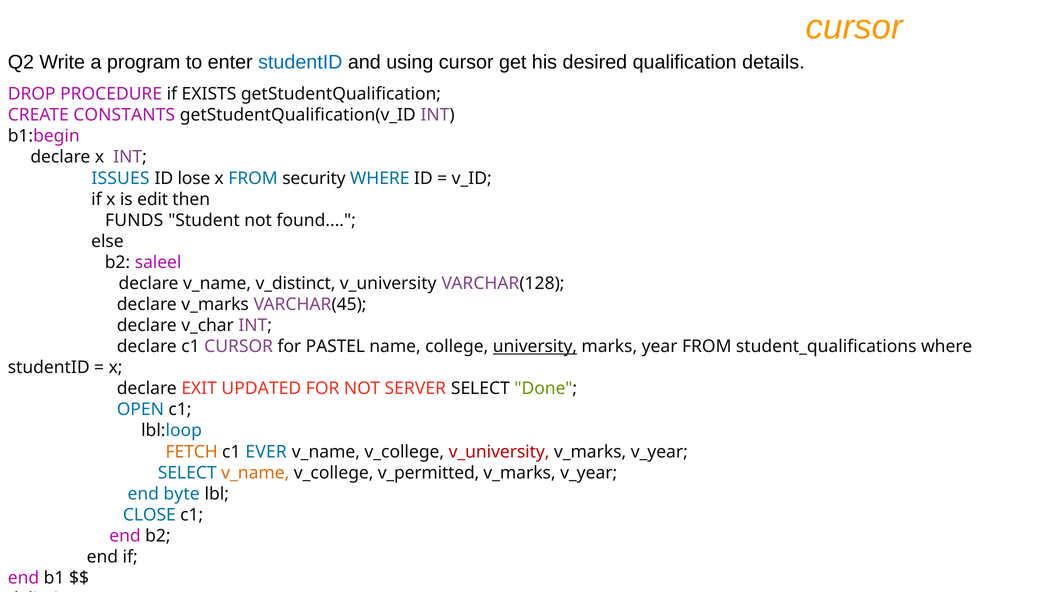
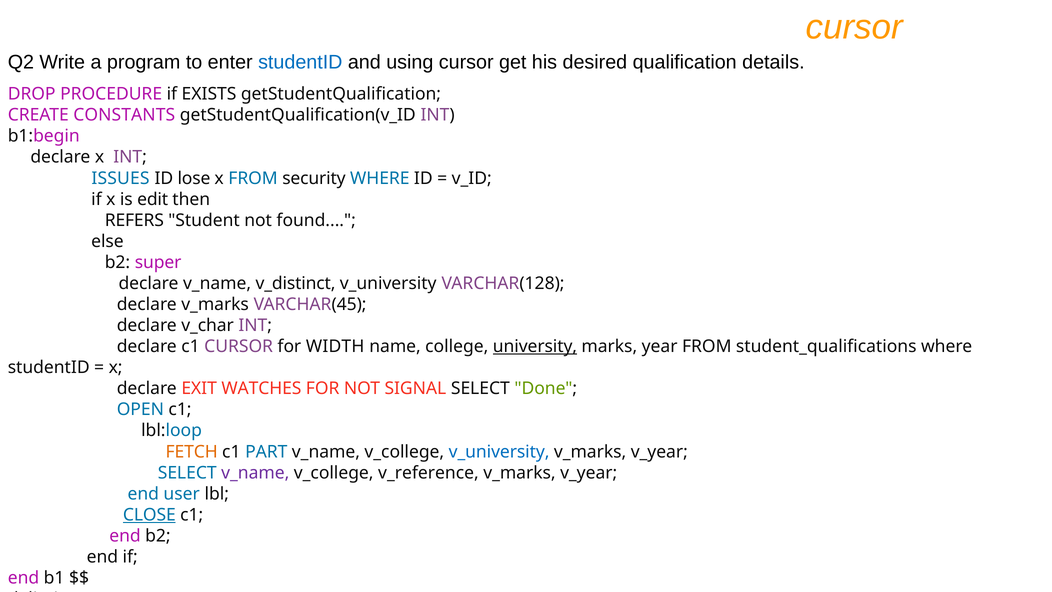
FUNDS: FUNDS -> REFERS (134, 220)
saleel: saleel -> super (158, 262)
PASTEL: PASTEL -> WIDTH (335, 346)
UPDATED: UPDATED -> WATCHES (261, 388)
SERVER: SERVER -> SIGNAL (415, 388)
EVER: EVER -> PART (266, 452)
v_university colour: red -> blue (499, 452)
v_name colour: orange -> purple (255, 473)
v_permitted: v_permitted -> v_reference (428, 473)
byte: byte -> user (182, 494)
CLOSE underline: none -> present (149, 515)
